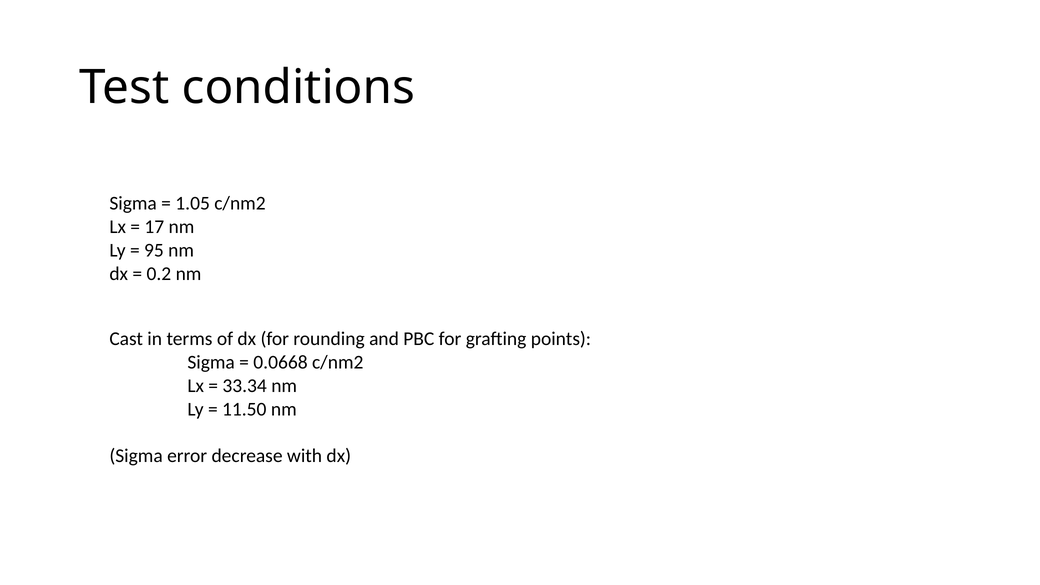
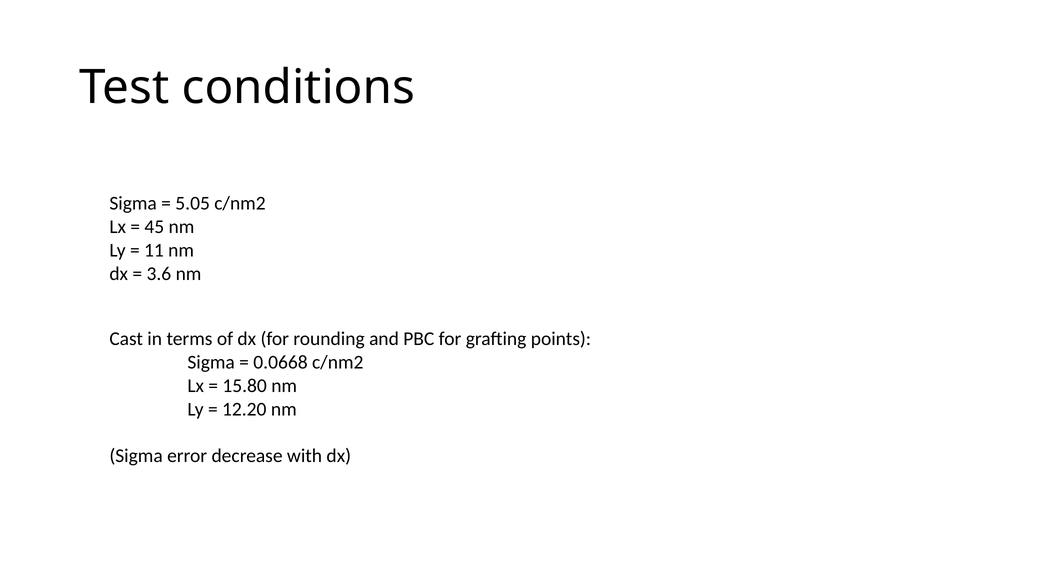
1.05: 1.05 -> 5.05 (193, 203)
17: 17 -> 45 (154, 227)
95: 95 -> 11 (154, 250)
0.2: 0.2 -> 3.6 (159, 274)
33.34: 33.34 -> 15.80 (245, 386)
11.50: 11.50 -> 12.20 (244, 409)
